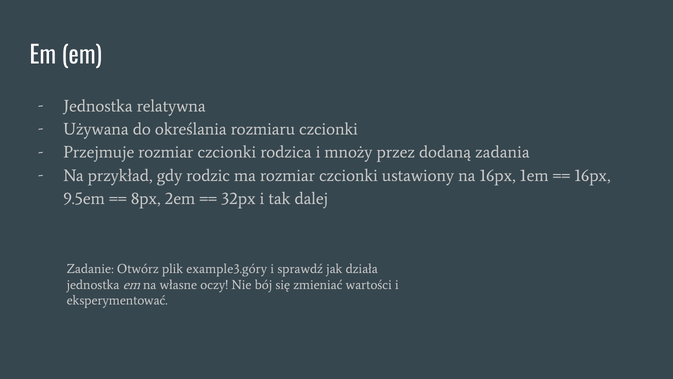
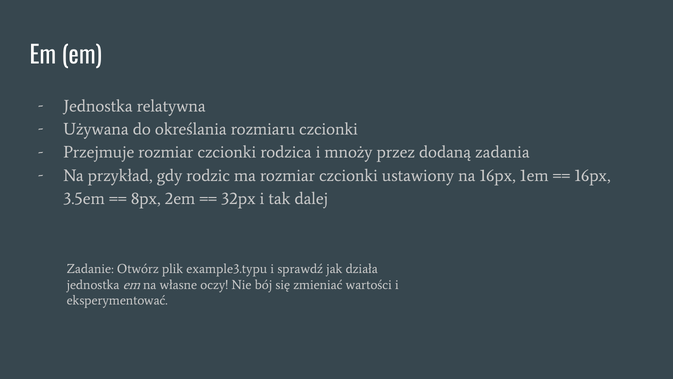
9.5em: 9.5em -> 3.5em (84, 199)
example3.góry: example3.góry -> example3.typu (227, 269)
